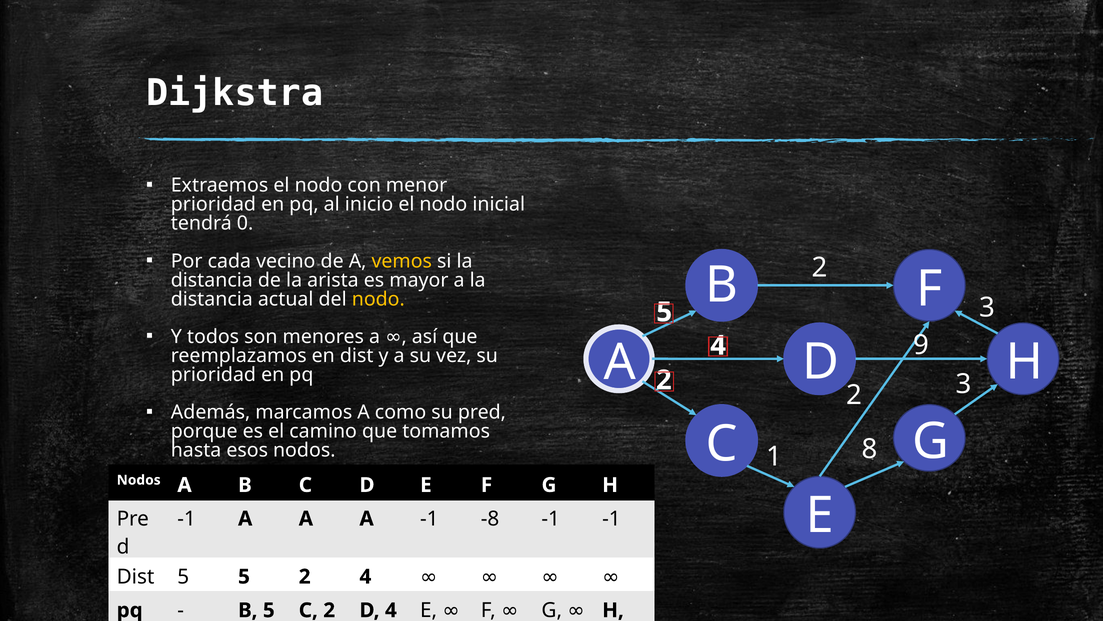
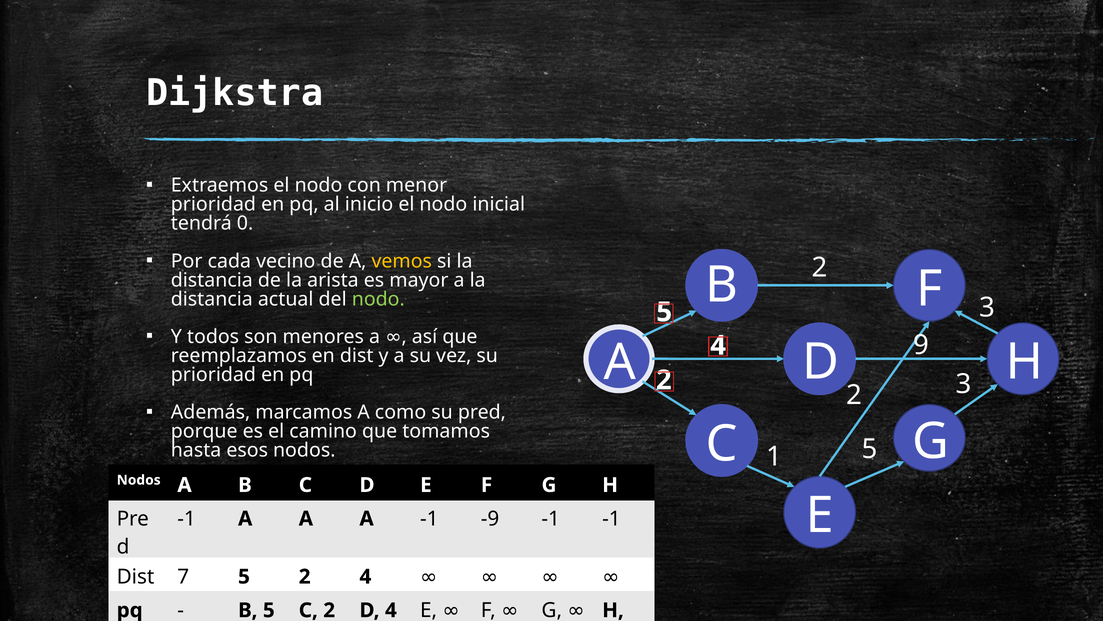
nodo colour: yellow -> light green (378, 299)
1 8: 8 -> 5 (869, 449)
-8: -8 -> -9 (490, 518)
Dist 5: 5 -> 7 (183, 576)
